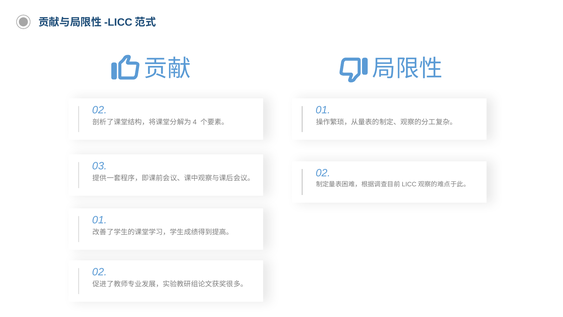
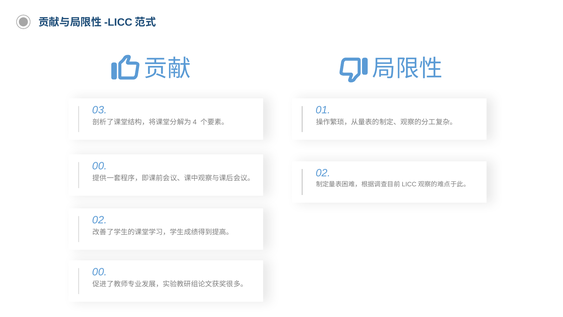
2: 2 -> 3 (103, 110)
3: 3 -> 0 (103, 166)
1: 1 -> 2 (103, 220)
2: 2 -> 0 (103, 272)
